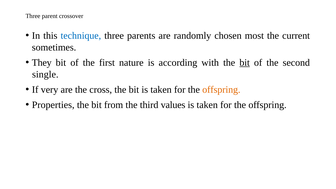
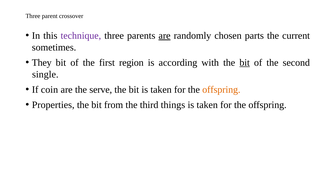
technique colour: blue -> purple (81, 36)
are underline: none -> present (165, 36)
most: most -> parts (254, 36)
nature: nature -> region (131, 63)
very: very -> coin (50, 90)
cross: cross -> serve (101, 90)
values: values -> things (173, 105)
